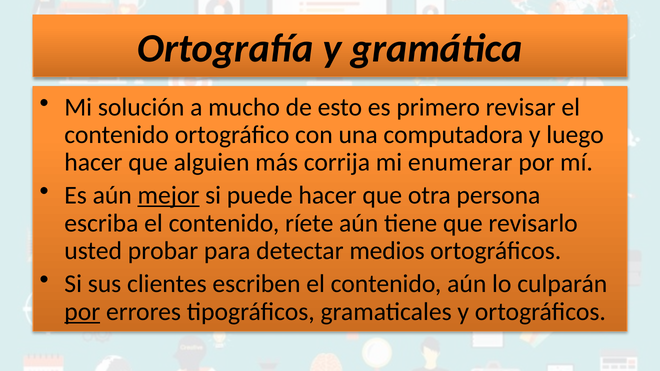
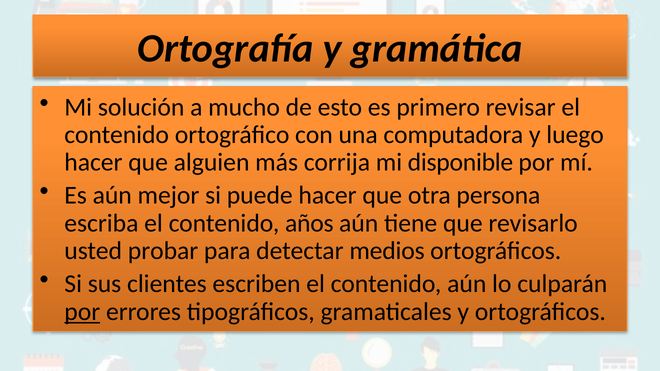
enumerar: enumerar -> disponible (460, 163)
mejor underline: present -> none (168, 196)
ríete: ríete -> años (309, 223)
